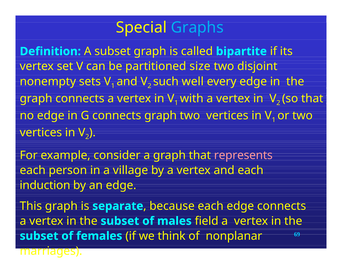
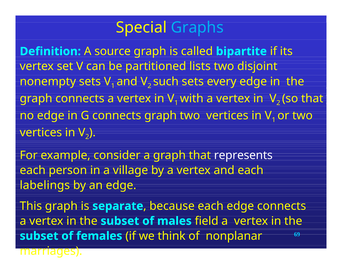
A subset: subset -> source (113, 51)
size: size -> lists (200, 66)
such well: well -> sets (193, 82)
represents colour: pink -> white (243, 155)
induction: induction -> labelings (45, 185)
